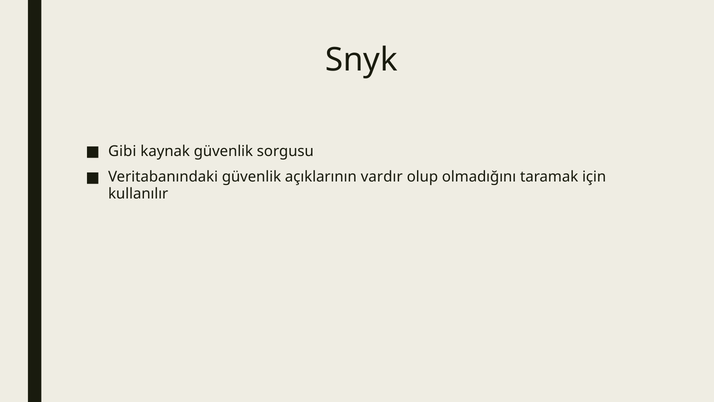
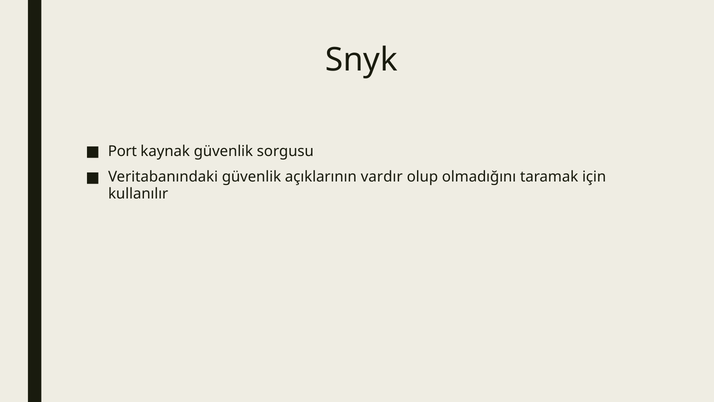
Gibi: Gibi -> Port (122, 151)
